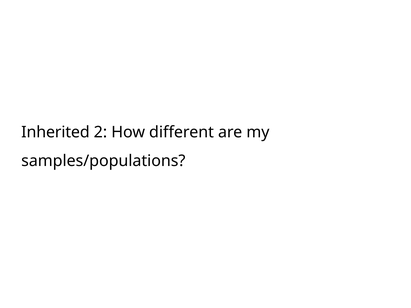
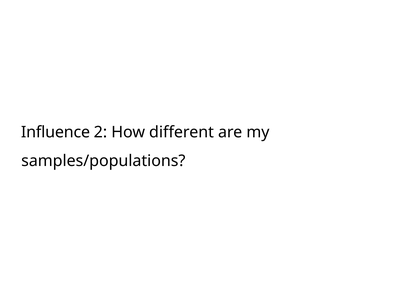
Inherited: Inherited -> Influence (55, 132)
